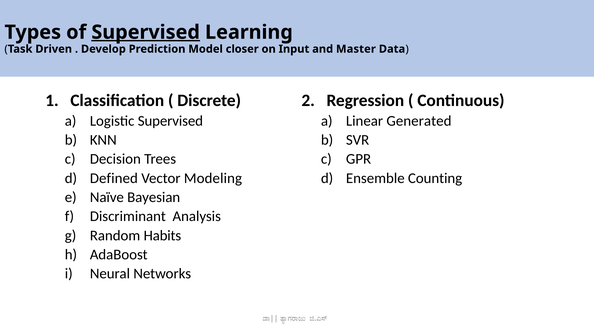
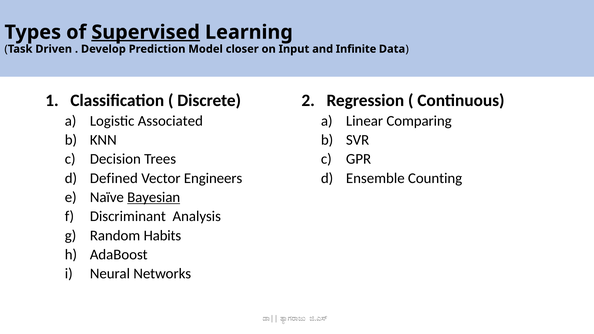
Master: Master -> Infinite (356, 49)
Logistic Supervised: Supervised -> Associated (170, 121)
Generated: Generated -> Comparing (419, 121)
Modeling: Modeling -> Engineers (213, 178)
Bayesian underline: none -> present (154, 197)
